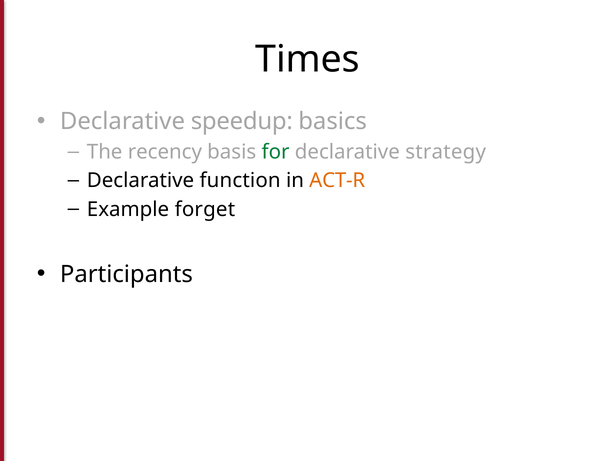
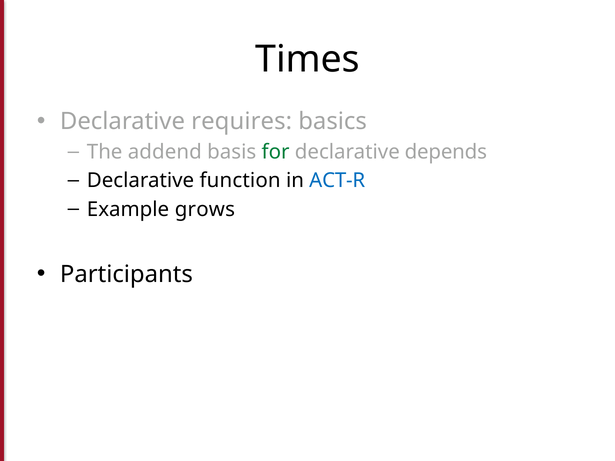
speedup: speedup -> requires (242, 122)
recency: recency -> addend (165, 152)
strategy: strategy -> depends (446, 152)
ACT-R colour: orange -> blue (337, 181)
forget: forget -> grows (205, 209)
